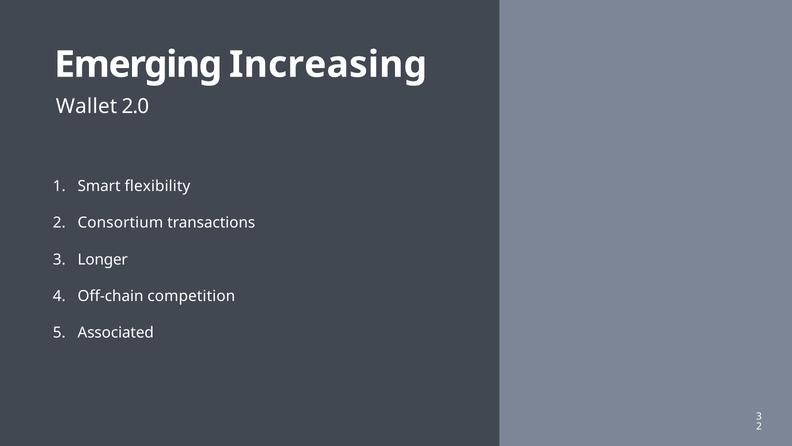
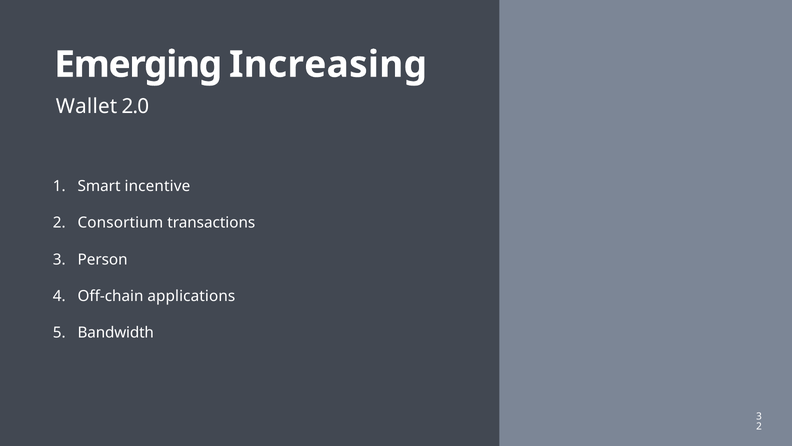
flexibility: flexibility -> incentive (157, 186)
Longer: Longer -> Person (103, 259)
competition: competition -> applications (191, 296)
Associated: Associated -> Bandwidth (116, 333)
